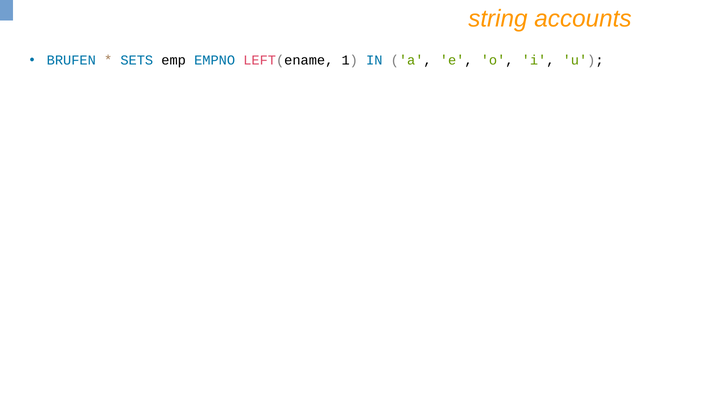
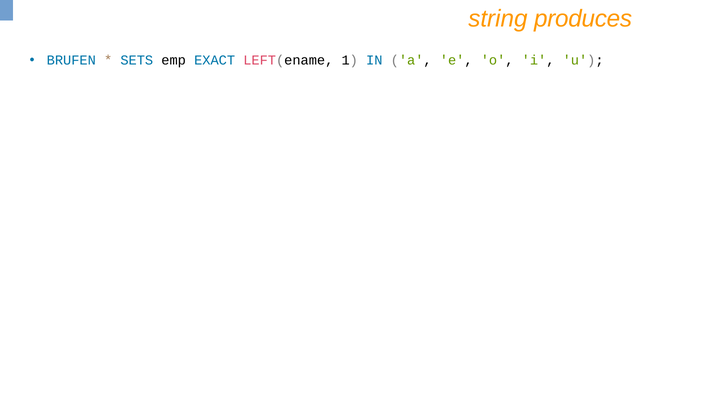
accounts: accounts -> produces (583, 19)
EMPNO: EMPNO -> EXACT (215, 60)
